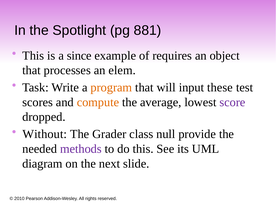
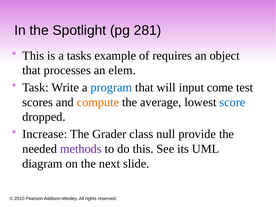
881: 881 -> 281 (148, 30)
since: since -> tasks (79, 56)
program colour: orange -> blue (111, 87)
these: these -> come (220, 87)
score colour: purple -> blue (232, 102)
Without: Without -> Increase (45, 134)
